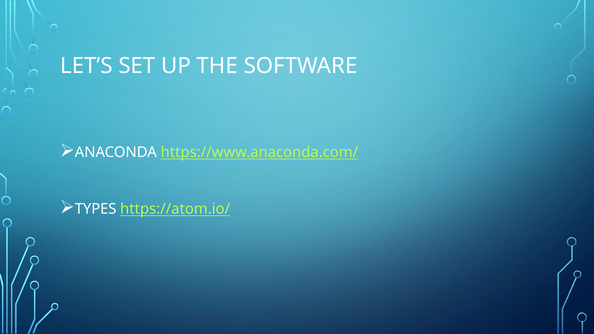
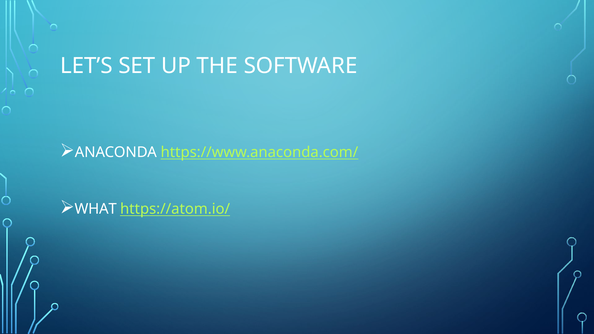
TYPES: TYPES -> WHAT (96, 209)
